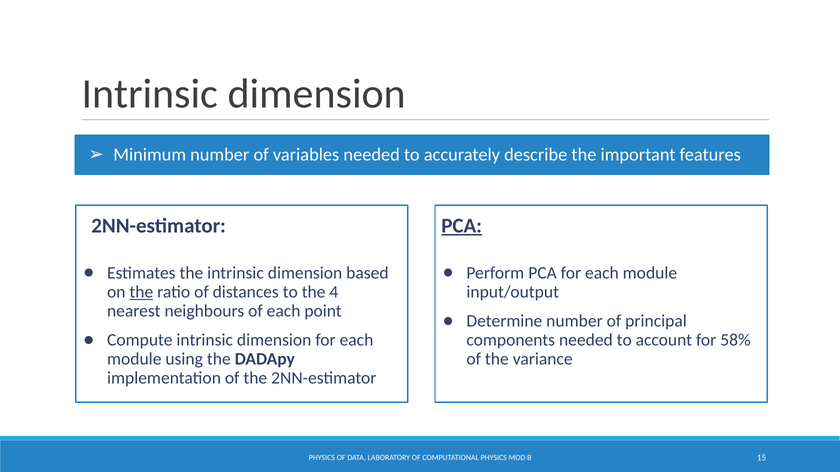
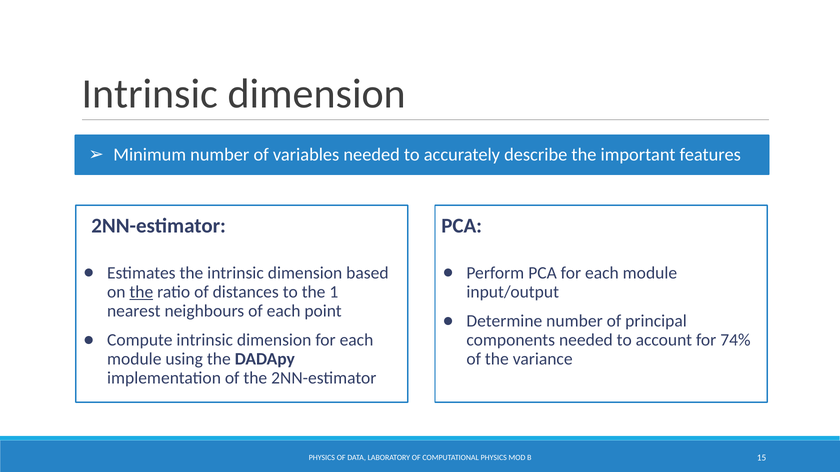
PCA underline: present -> none (462, 226)
4: 4 -> 1 (334, 292)
58%: 58% -> 74% (735, 340)
